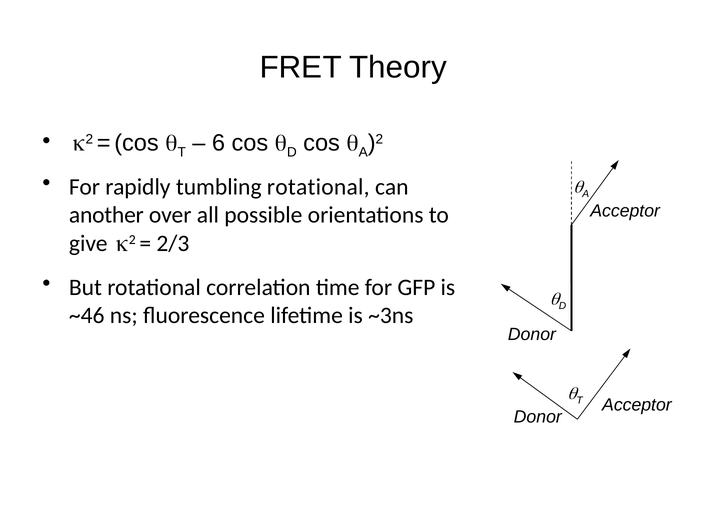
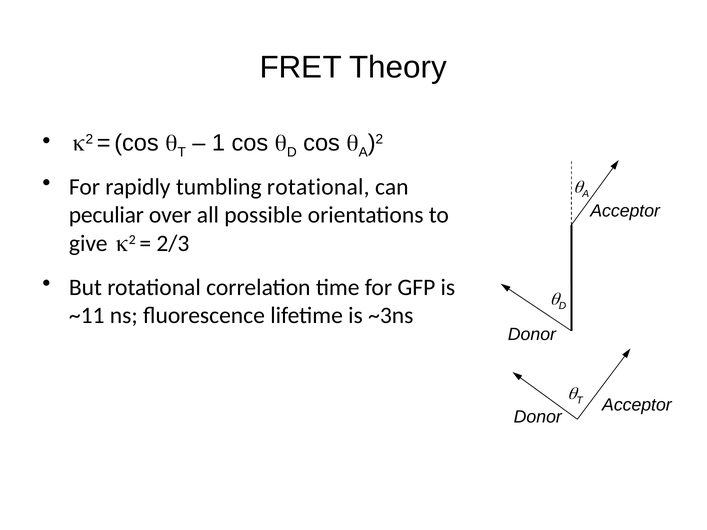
6: 6 -> 1 (218, 143)
another: another -> peculiar (106, 215)
~46: ~46 -> ~11 (87, 316)
